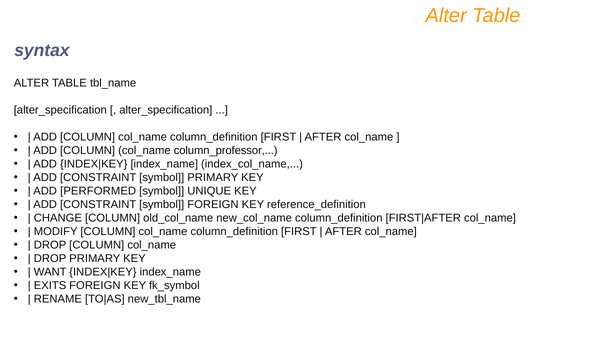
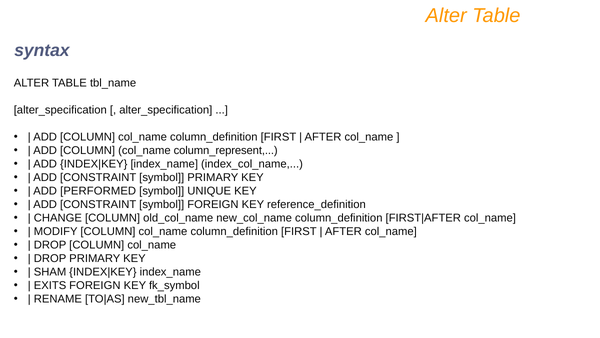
column_professor: column_professor -> column_represent (226, 150)
WANT: WANT -> SHAM (50, 272)
